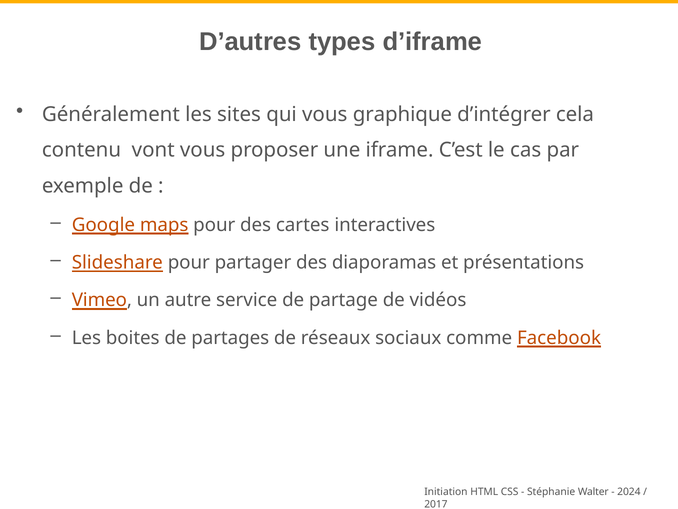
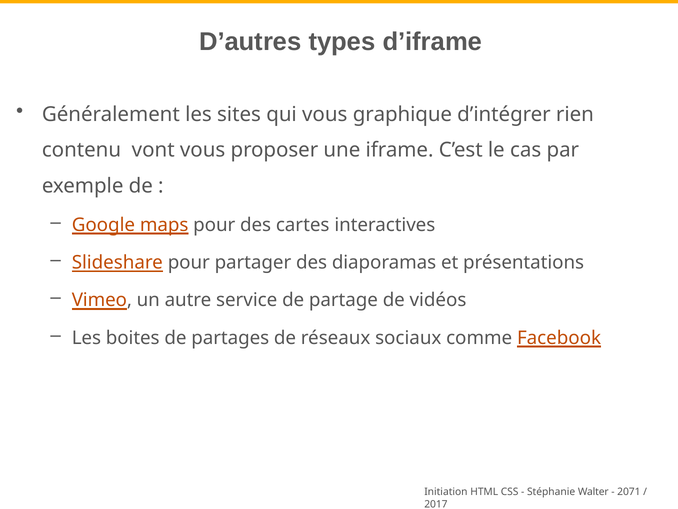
cela: cela -> rien (575, 114)
2024: 2024 -> 2071 (629, 492)
